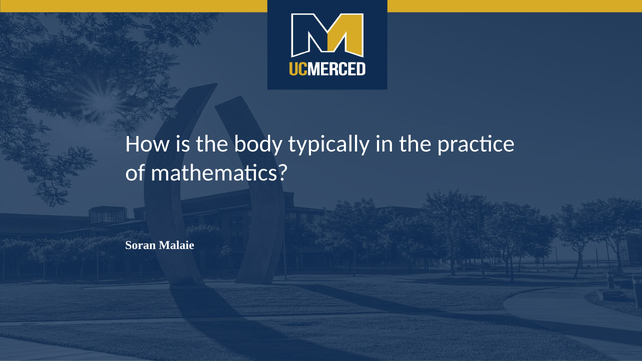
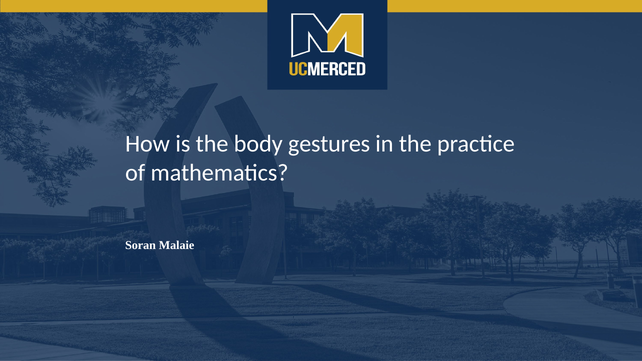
typically: typically -> gestures (329, 144)
